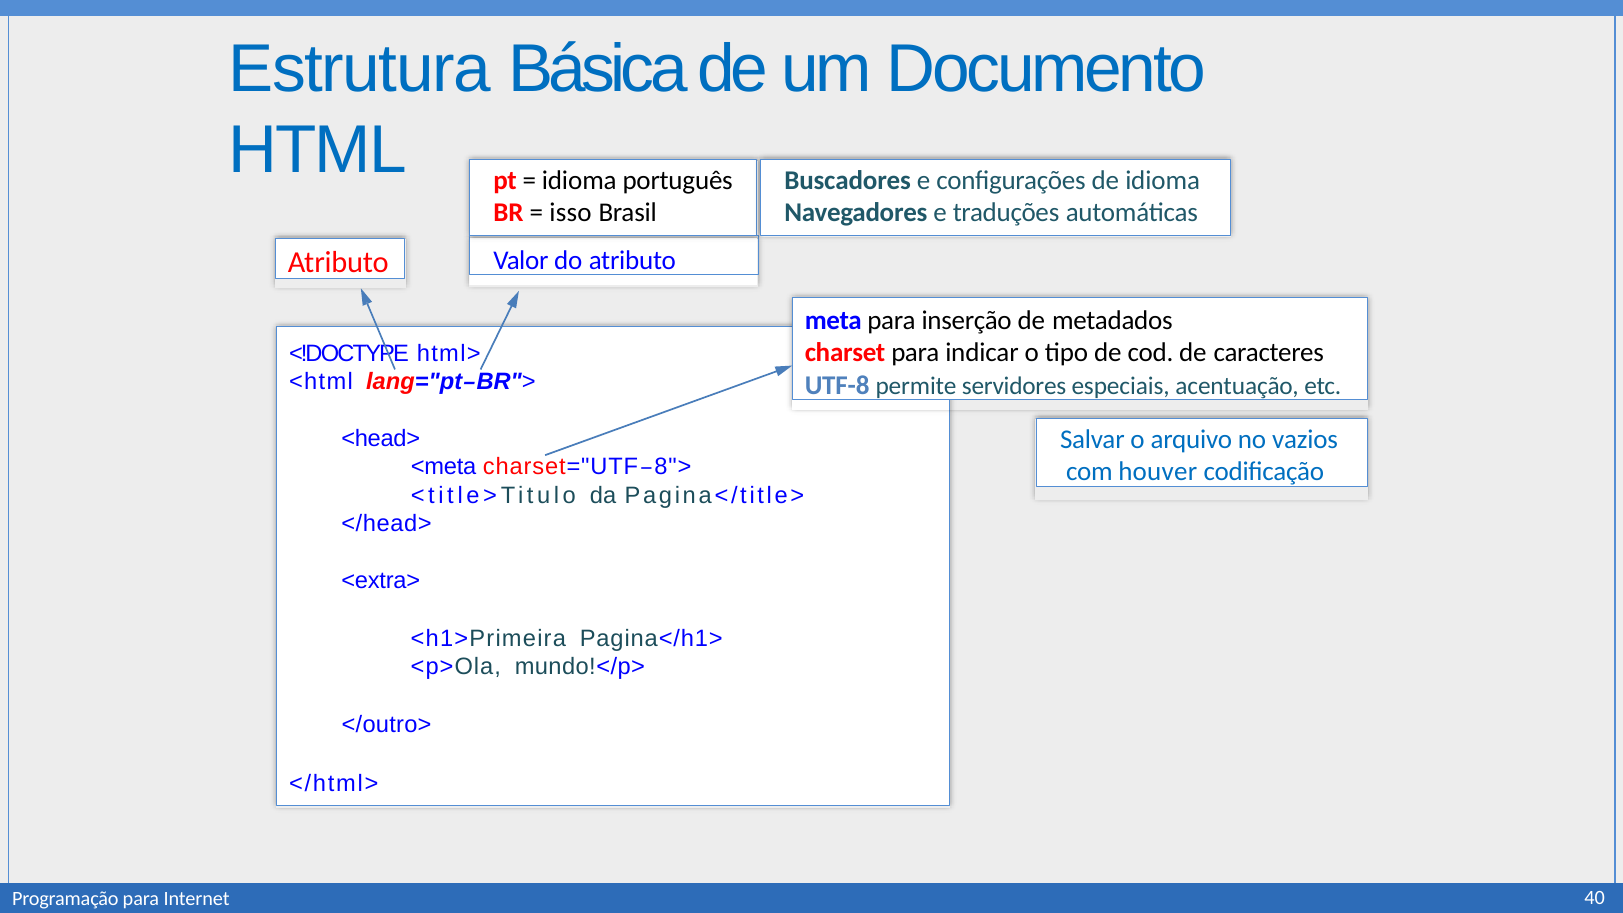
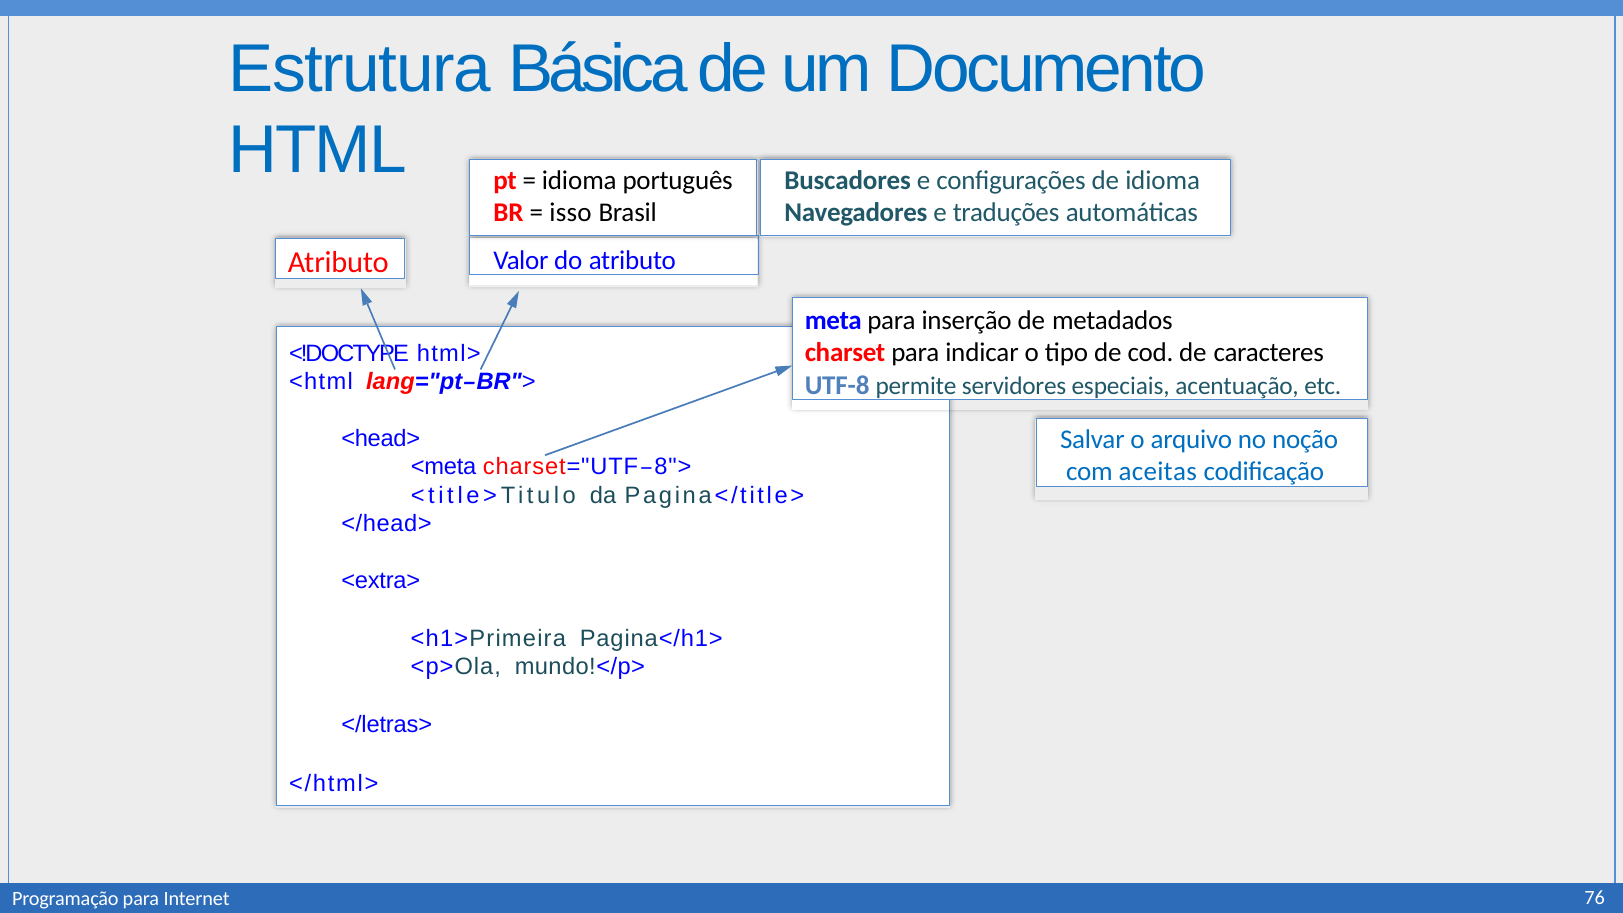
vazios: vazios -> noção (1305, 439)
houver: houver -> aceitas (1158, 472)
</outro>: </outro> -> </letras> (387, 725)
40: 40 -> 76 (1595, 898)
